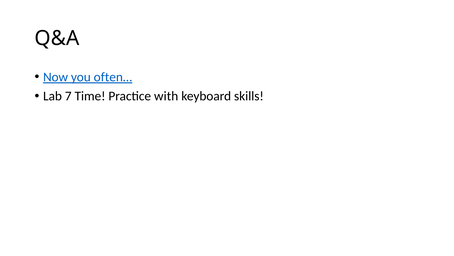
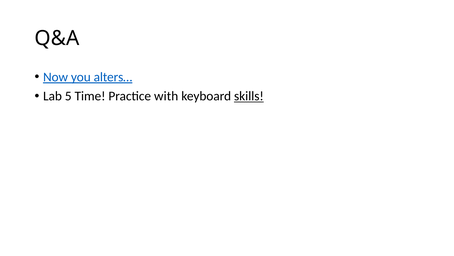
often…: often… -> alters… (113, 77)
7: 7 -> 5 (68, 96)
skills underline: none -> present (249, 96)
